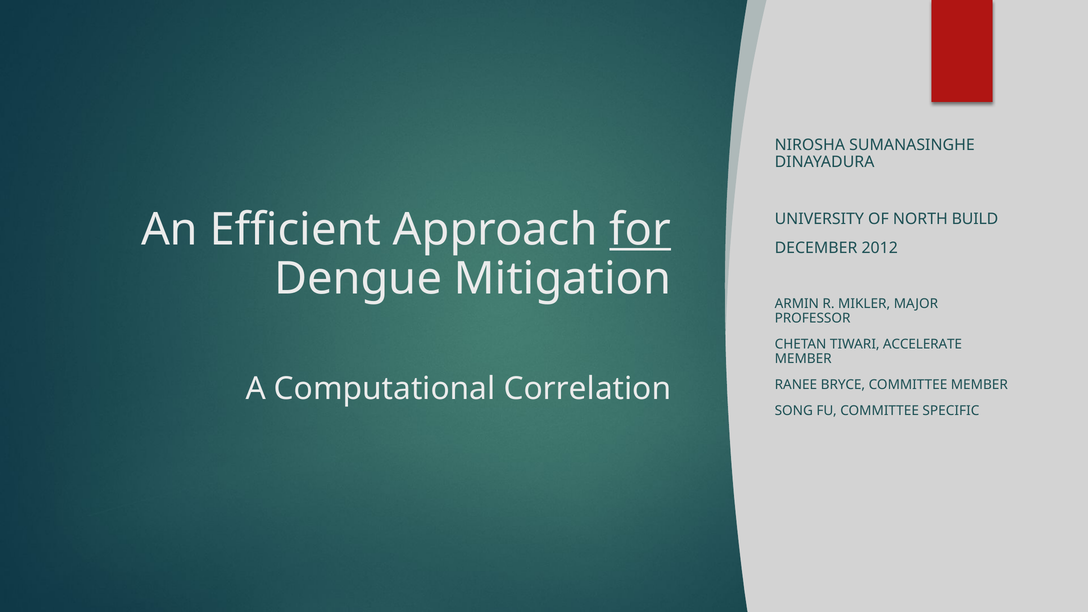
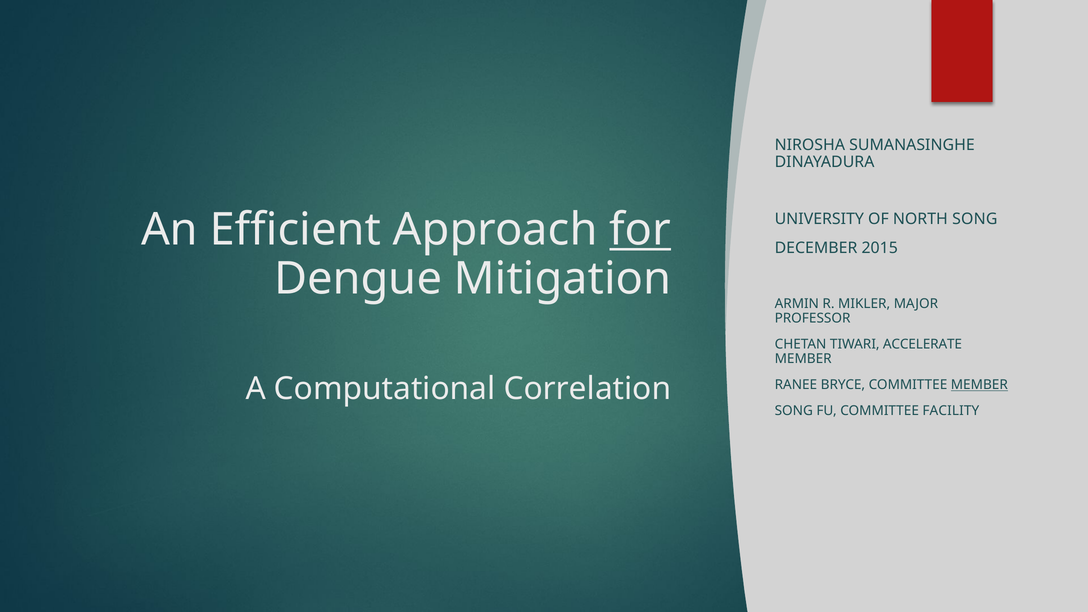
NORTH BUILD: BUILD -> SONG (975, 219)
2012: 2012 -> 2015 (880, 248)
MEMBER underline: none -> present (979, 385)
SPECIFIC: SPECIFIC -> FACILITY (951, 411)
